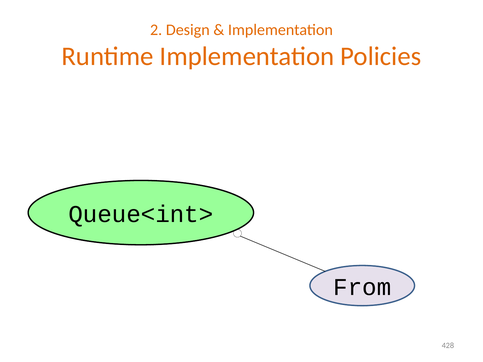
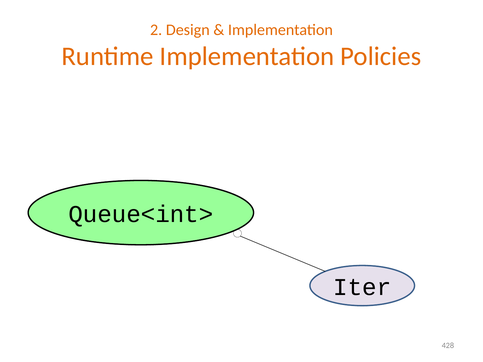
From: From -> Iter (362, 287)
